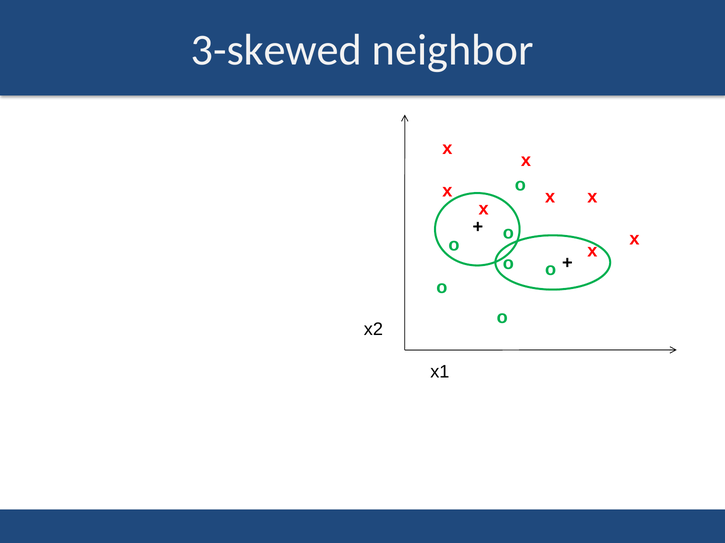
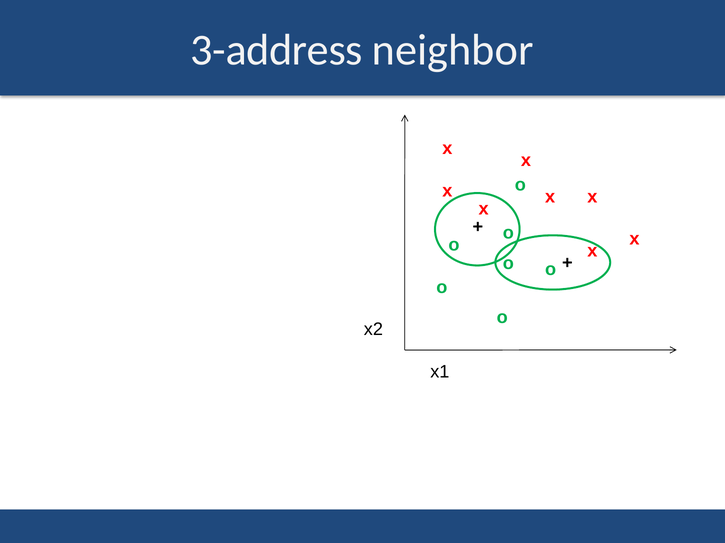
3-skewed: 3-skewed -> 3-address (277, 50)
